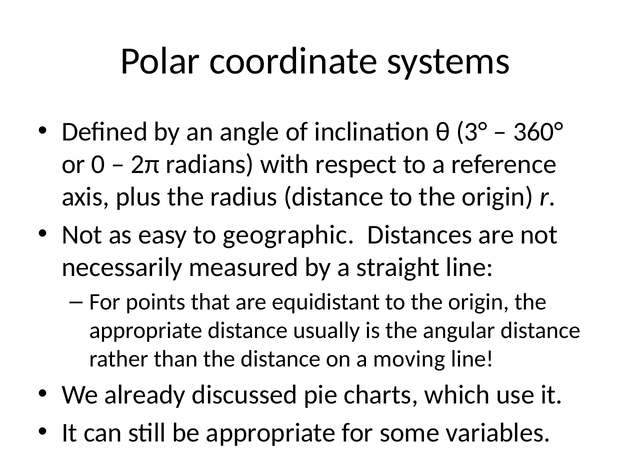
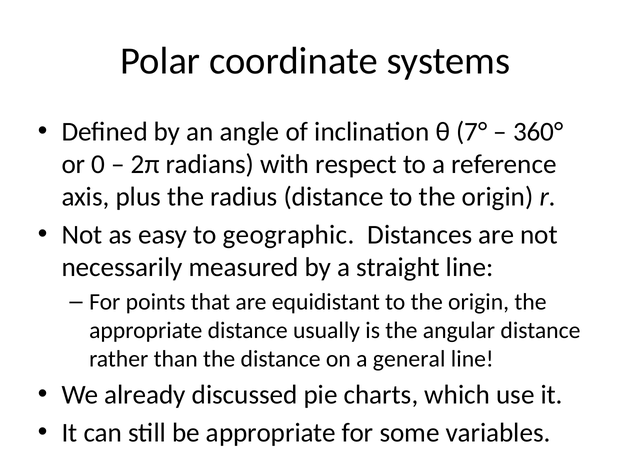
3°: 3° -> 7° (472, 132)
moving: moving -> general (409, 359)
